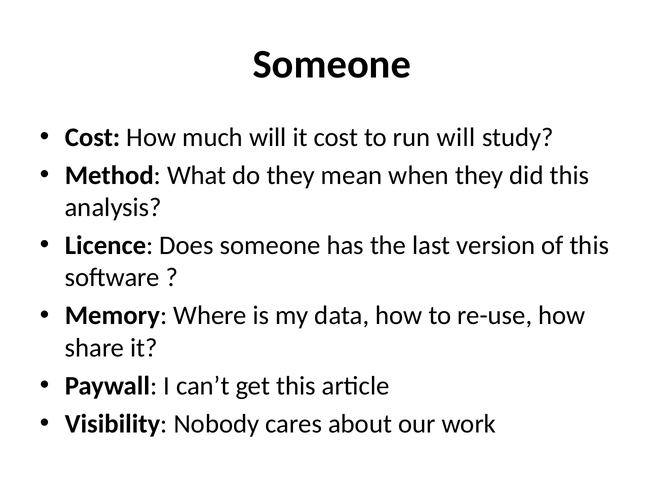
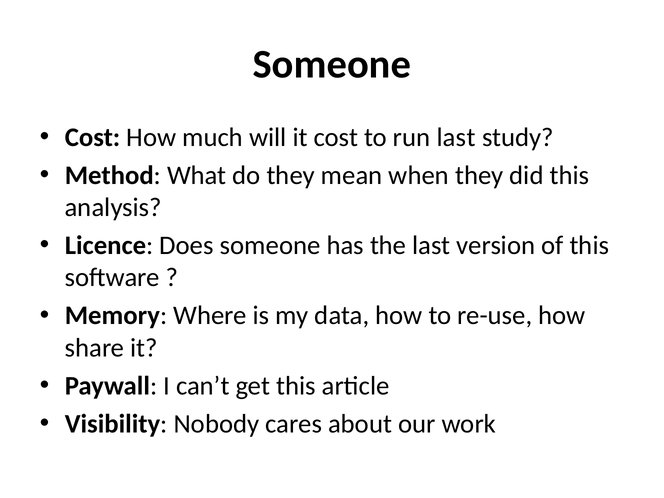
run will: will -> last (456, 137)
